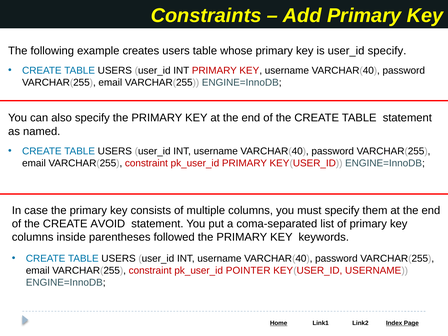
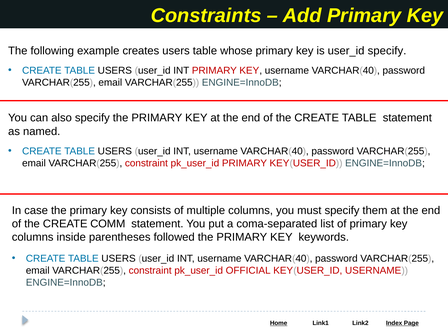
AVOID: AVOID -> COMM (108, 224)
POINTER: POINTER -> OFFICIAL (248, 271)
